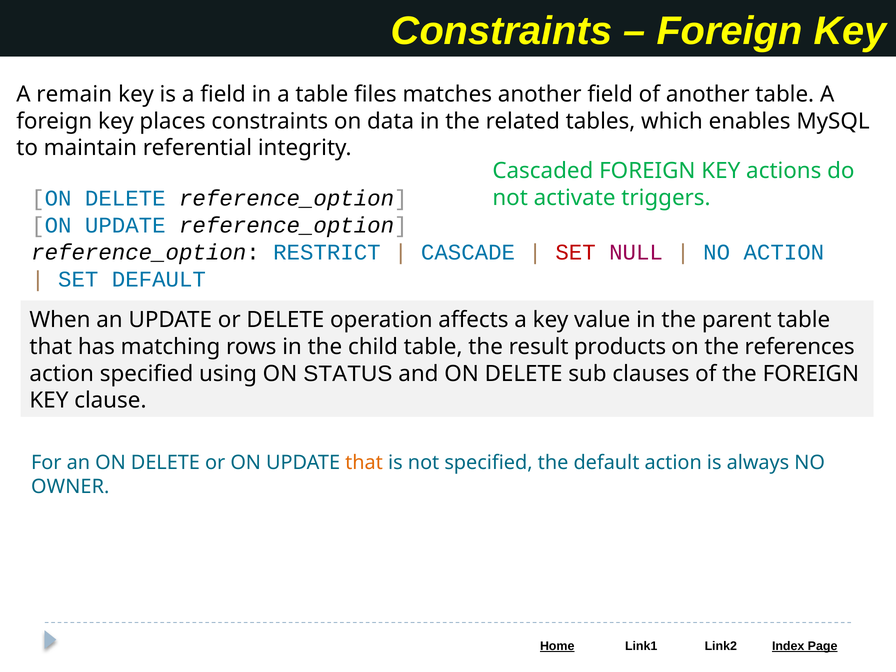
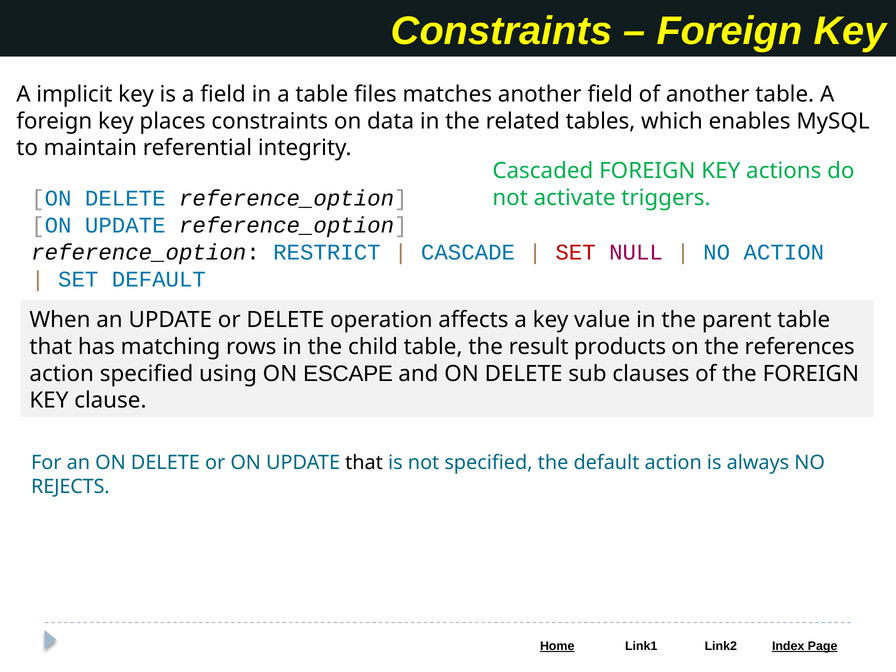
remain: remain -> implicit (74, 94)
STATUS: STATUS -> ESCAPE (348, 374)
that colour: orange -> black (364, 463)
OWNER: OWNER -> REJECTS (70, 487)
